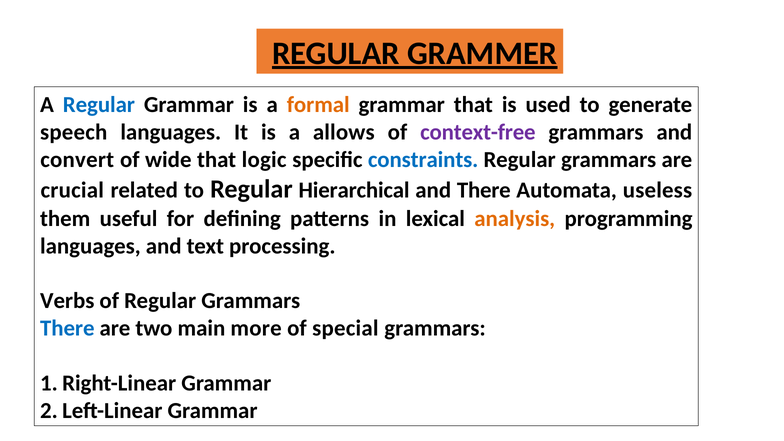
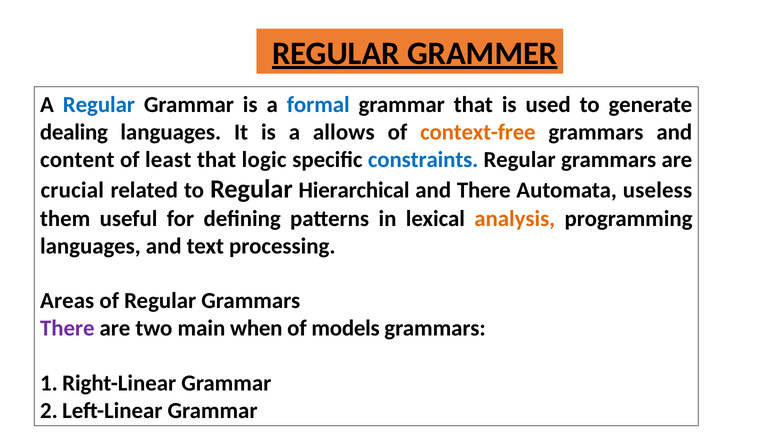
formal colour: orange -> blue (318, 105)
speech: speech -> dealing (74, 132)
context-free colour: purple -> orange (478, 132)
convert: convert -> content (77, 160)
wide: wide -> least (168, 160)
Verbs: Verbs -> Areas (67, 301)
There colour: blue -> purple (67, 328)
more: more -> when (256, 328)
special: special -> models (346, 328)
